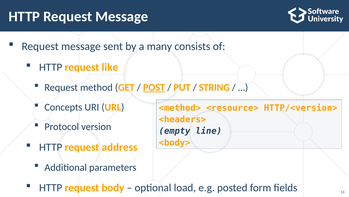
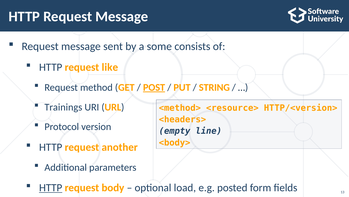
many: many -> some (159, 46)
Concepts: Concepts -> Trainings (63, 107)
address: address -> another (120, 147)
HTTP underline: none -> present (51, 187)
